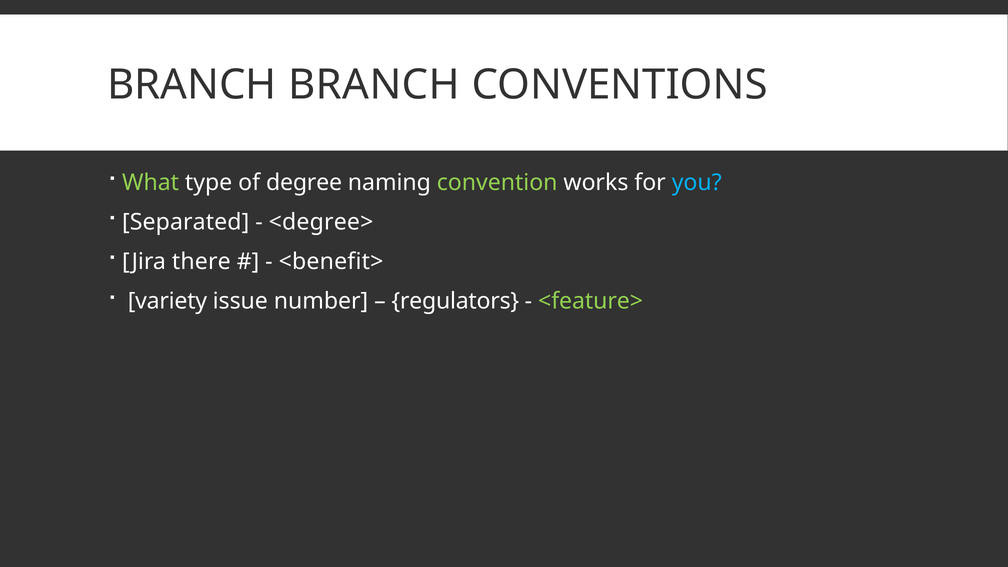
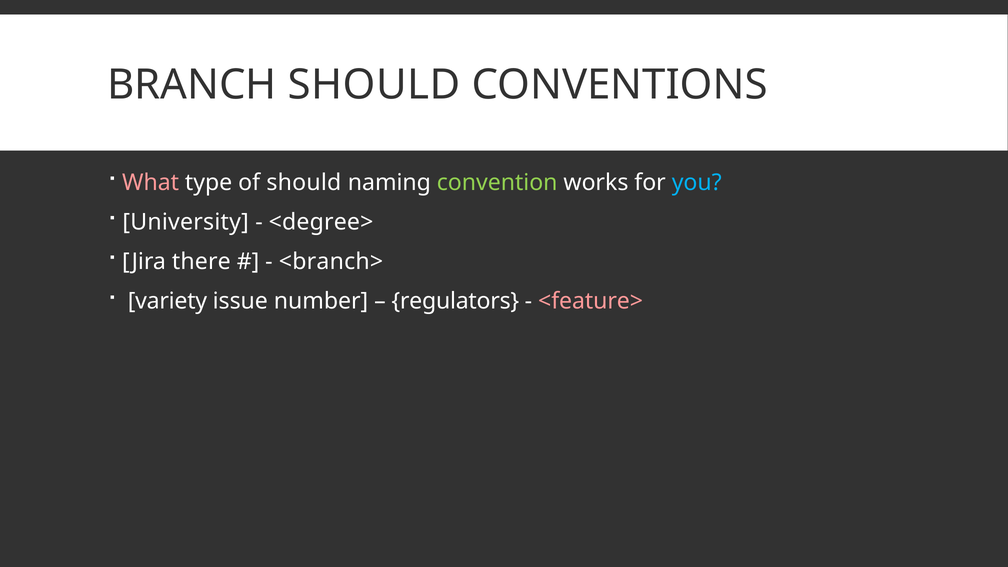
BRANCH BRANCH: BRANCH -> SHOULD (374, 85)
What colour: light green -> pink (151, 182)
of degree: degree -> should (304, 182)
Separated: Separated -> University (186, 222)
<benefit>: <benefit> -> <branch> (331, 262)
<feature> colour: light green -> pink (591, 301)
